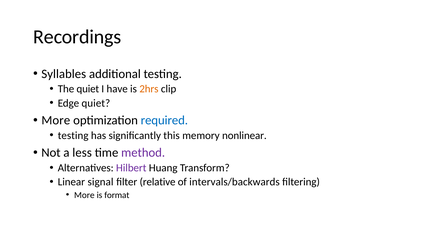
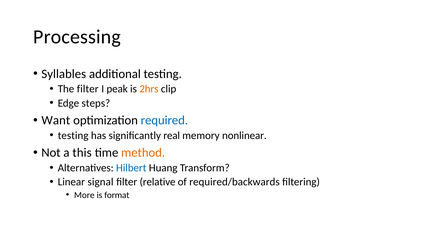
Recordings: Recordings -> Processing (77, 37)
The quiet: quiet -> filter (88, 89)
have: have -> peak (117, 89)
Edge quiet: quiet -> steps (96, 103)
More: More -> Want (56, 120)
this: this -> real (172, 135)
less: less -> this (82, 152)
method colour: purple -> orange (143, 152)
Hilbert colour: purple -> blue (131, 167)
intervals/backwards: intervals/backwards -> required/backwards (235, 181)
